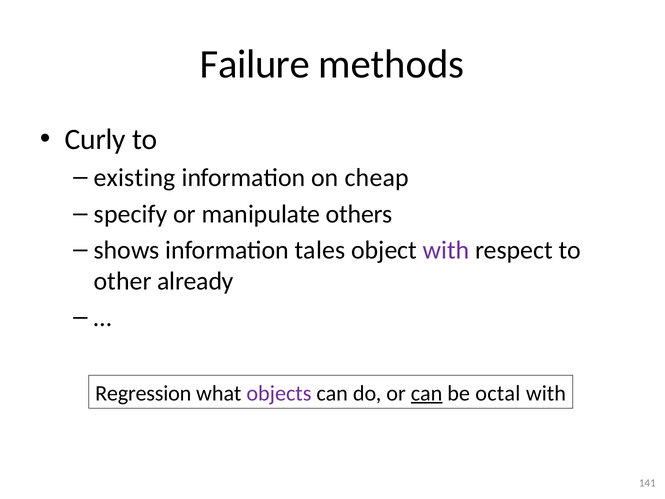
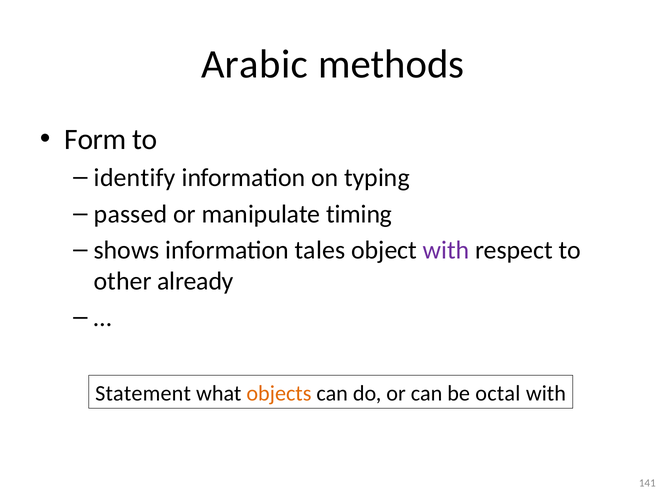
Failure: Failure -> Arabic (254, 64)
Curly: Curly -> Form (95, 140)
existing: existing -> identify (135, 178)
cheap: cheap -> typing (377, 178)
specify: specify -> passed (131, 214)
others: others -> timing (359, 214)
Regression: Regression -> Statement (143, 393)
objects colour: purple -> orange (279, 393)
can underline: present -> none (427, 393)
